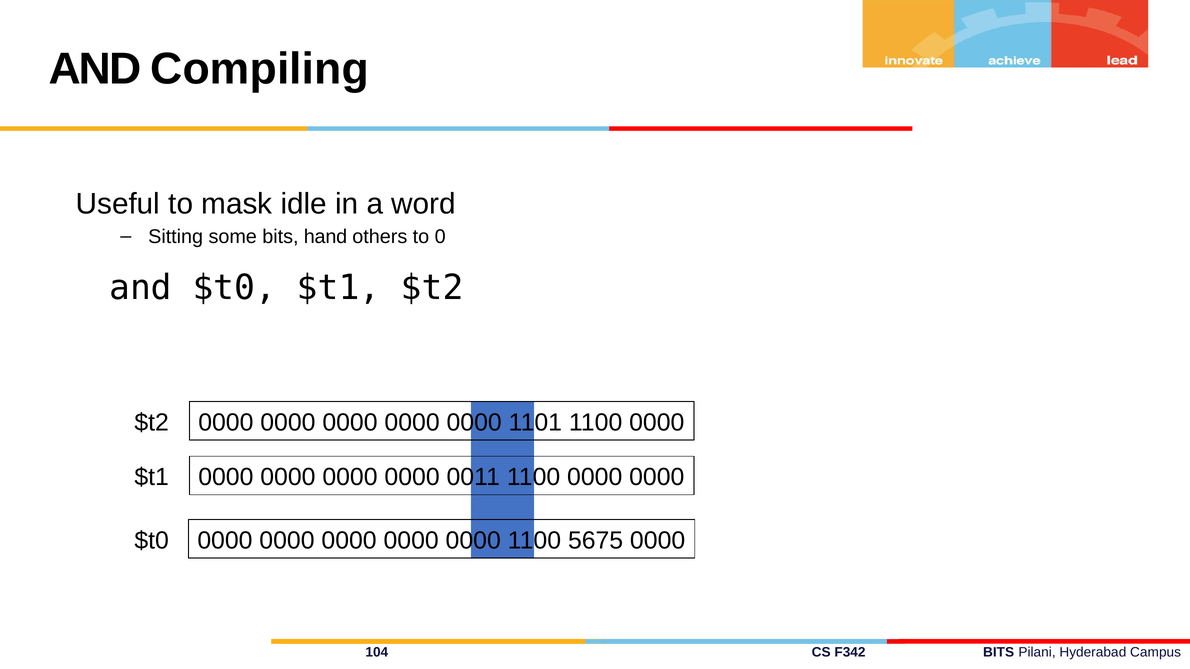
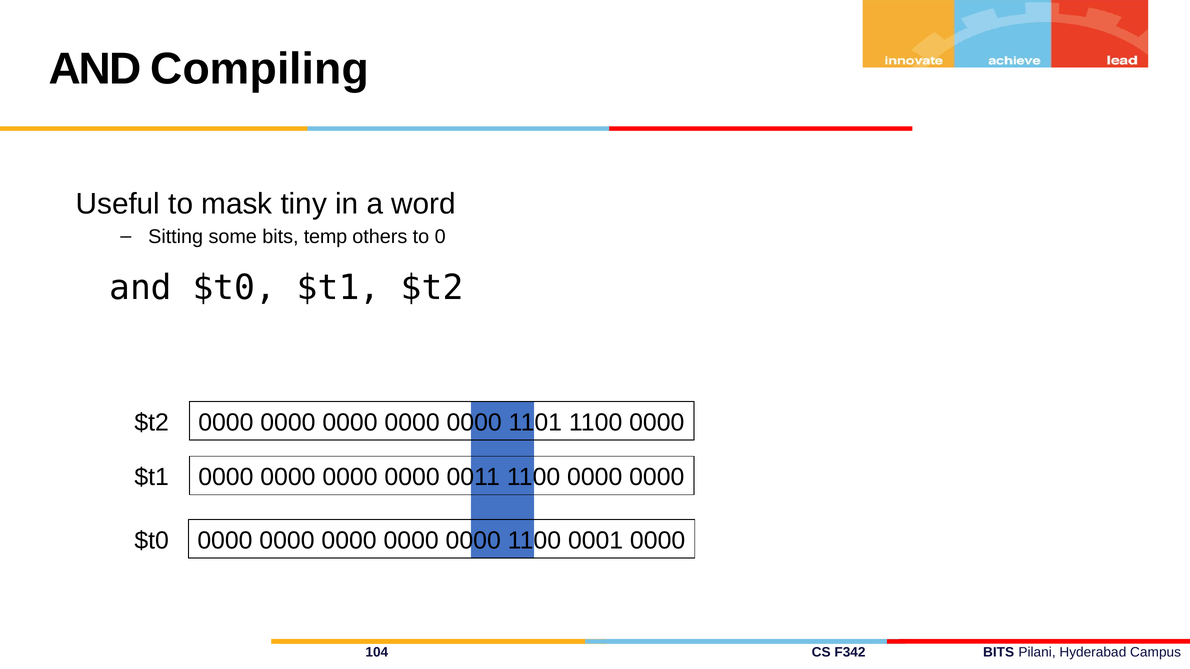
idle: idle -> tiny (304, 204)
hand: hand -> temp (326, 237)
5675: 5675 -> 0001 (596, 541)
